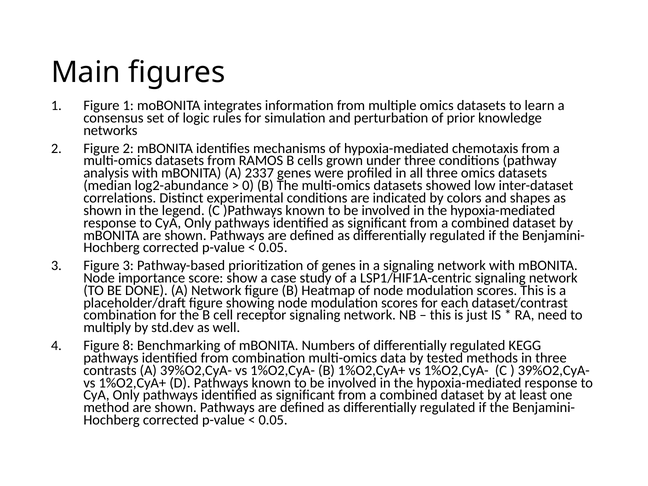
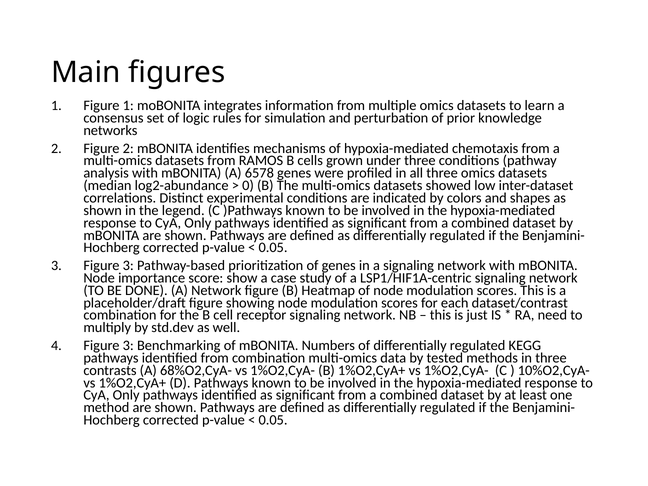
2337: 2337 -> 6578 (259, 173)
4 Figure 8: 8 -> 3 (128, 346)
A 39%O2,CyA-: 39%O2,CyA- -> 68%O2,CyA- (196, 370)
39%O2,CyA-: 39%O2,CyA- -> 10%O2,CyA- (554, 370)
